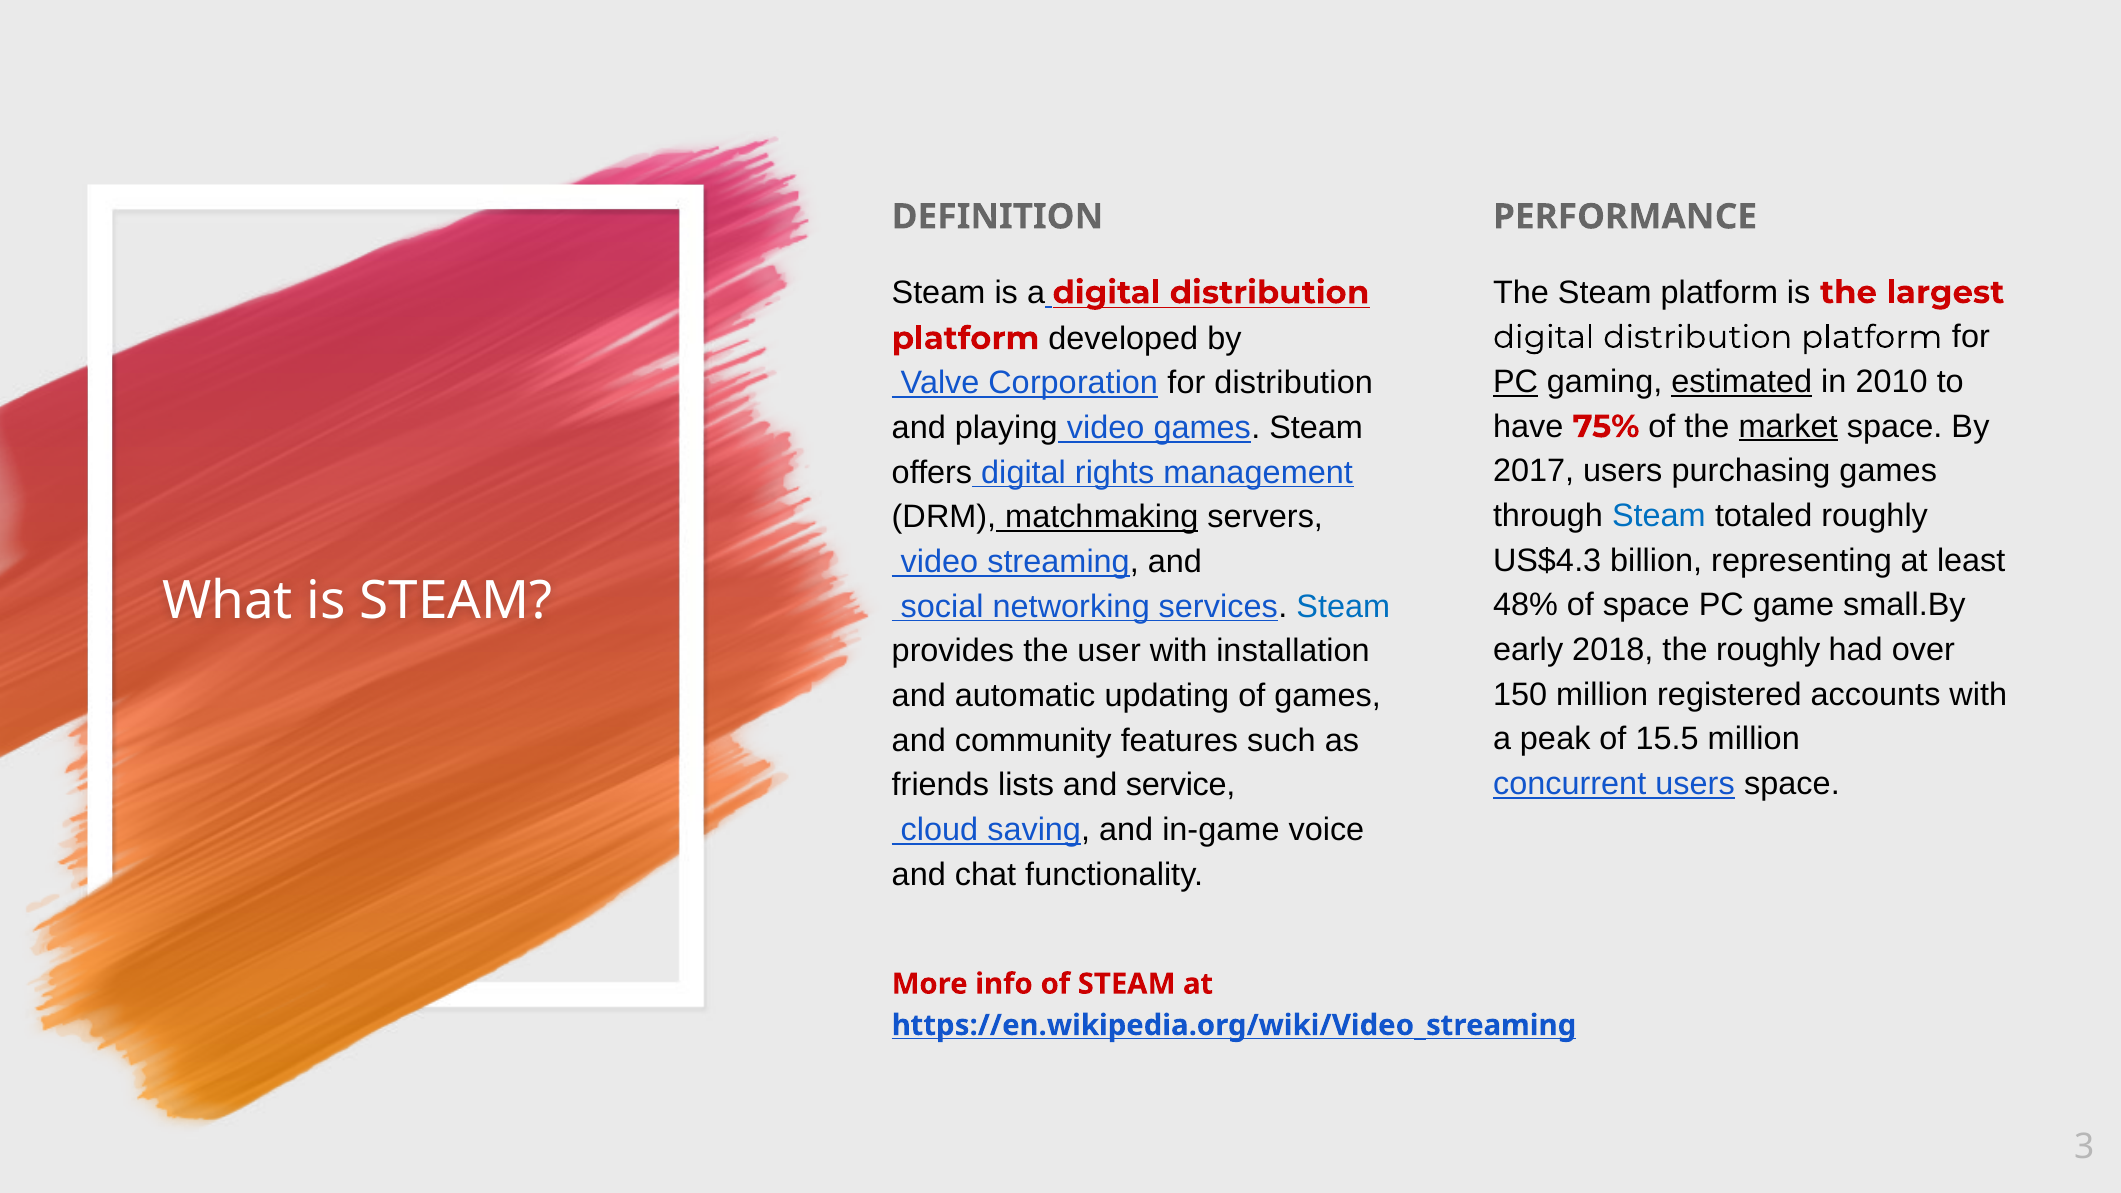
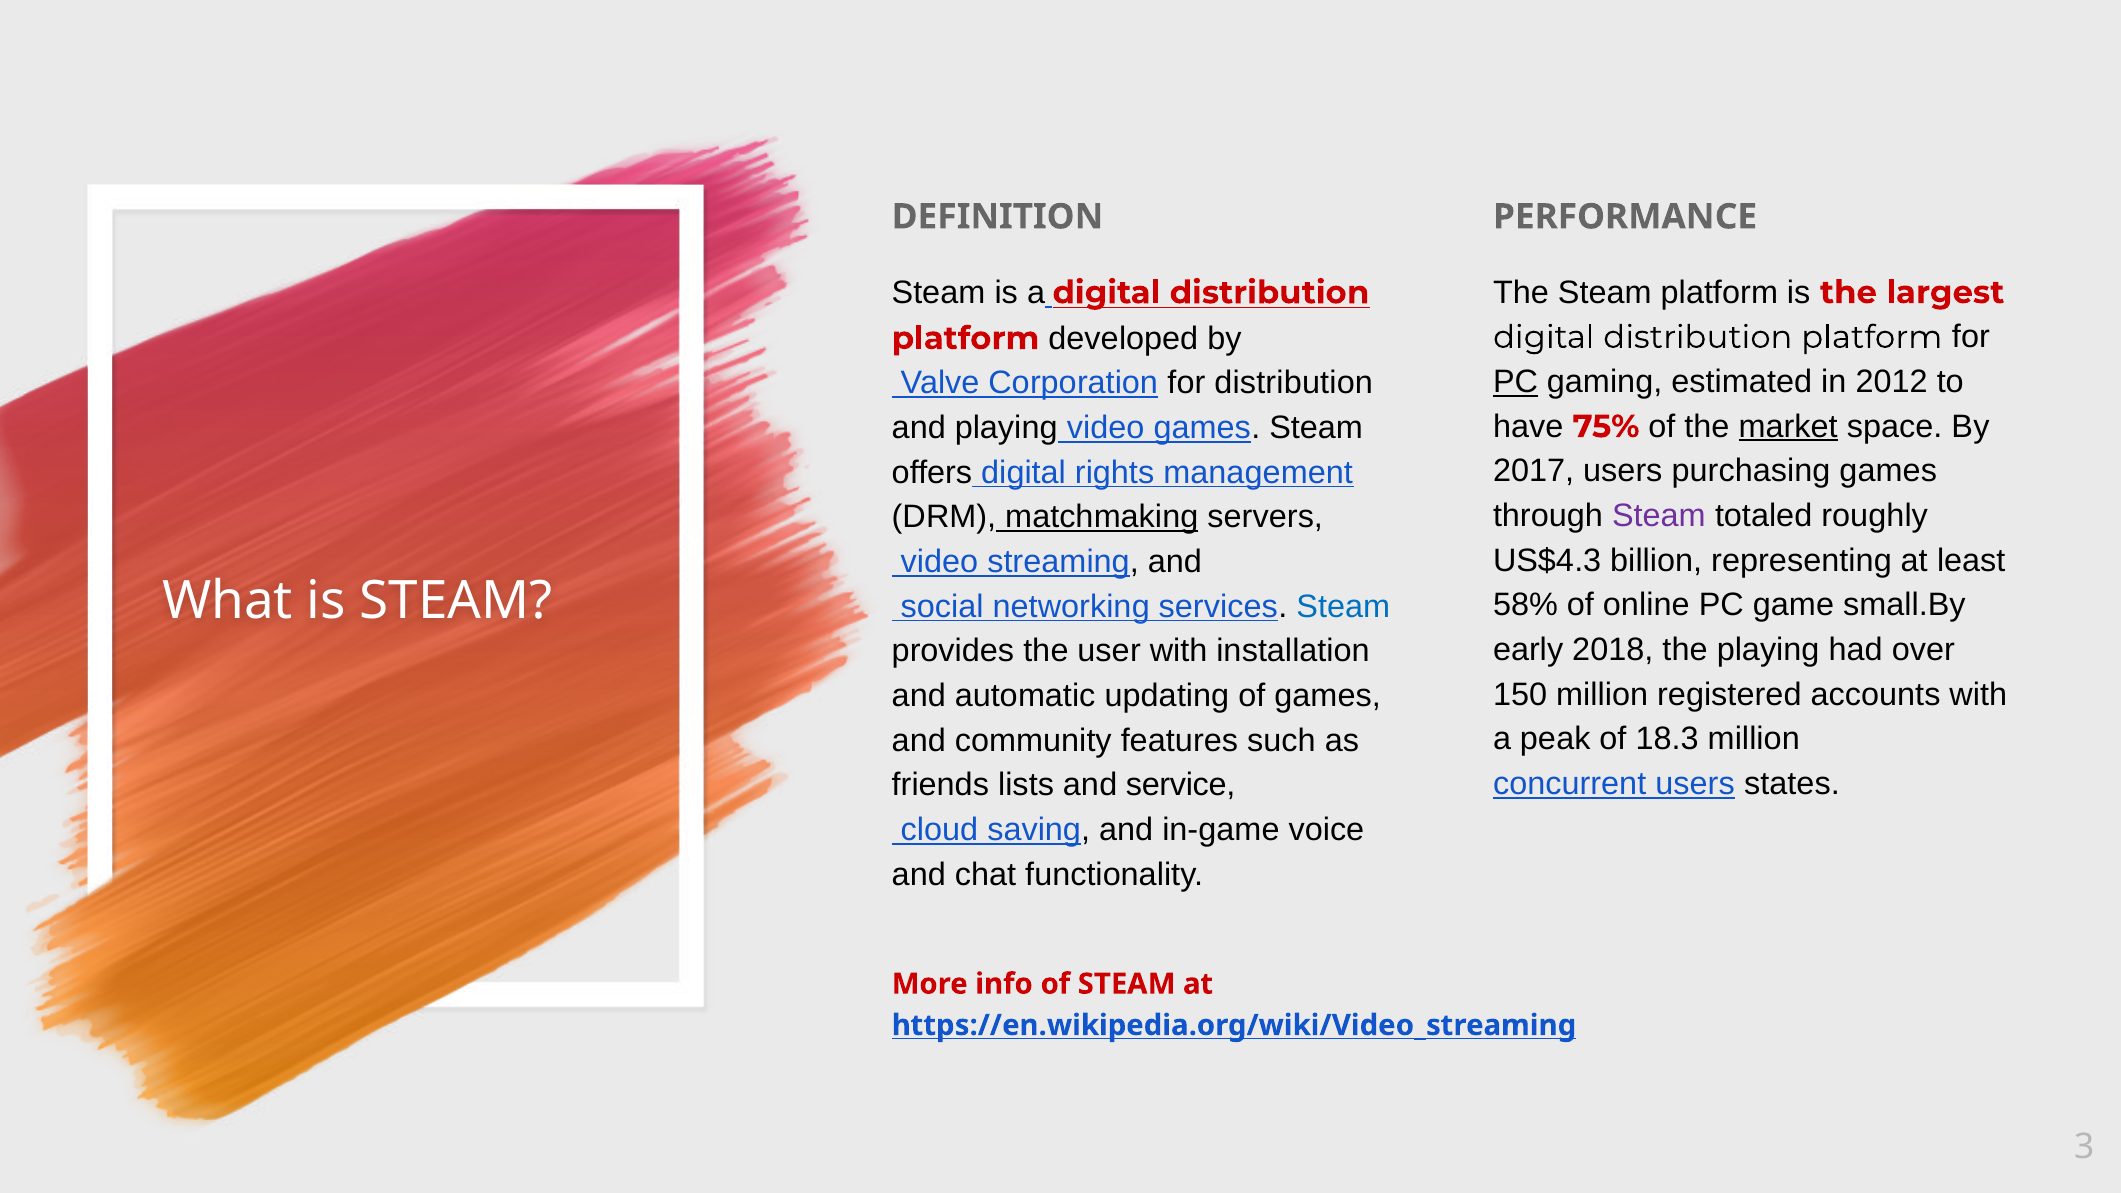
estimated underline: present -> none (1742, 382)
2010: 2010 -> 2012 (1892, 382)
Steam colour: blue -> purple (1659, 516)
48%: 48% -> 58% (1525, 605)
of space: space -> online (1646, 605)
the roughly: roughly -> playing (1768, 650)
15.5: 15.5 -> 18.3 (1667, 739)
users space: space -> states (1792, 784)
